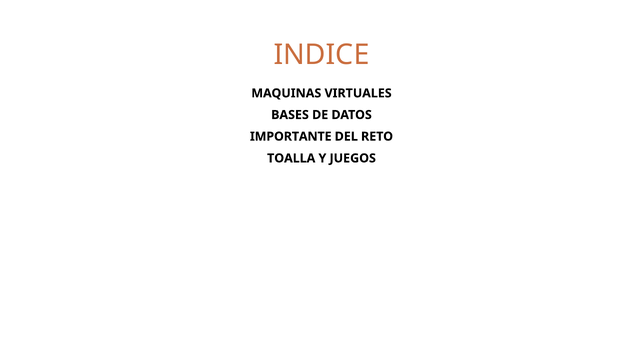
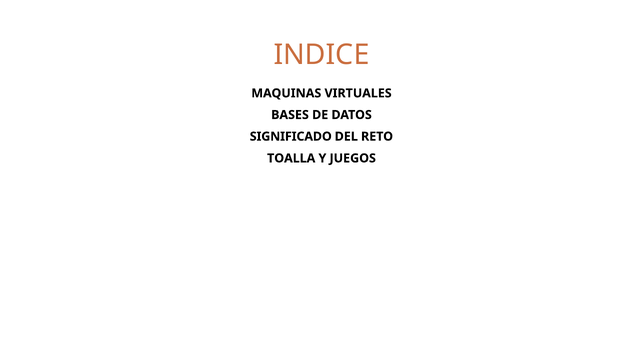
IMPORTANTE: IMPORTANTE -> SIGNIFICADO (291, 136)
